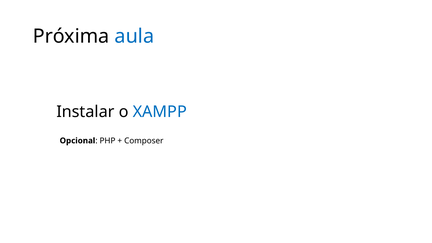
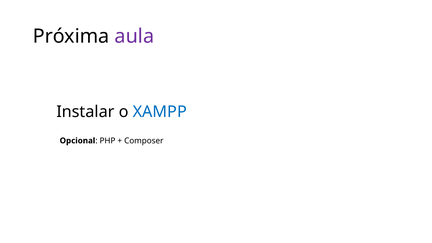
aula colour: blue -> purple (134, 36)
